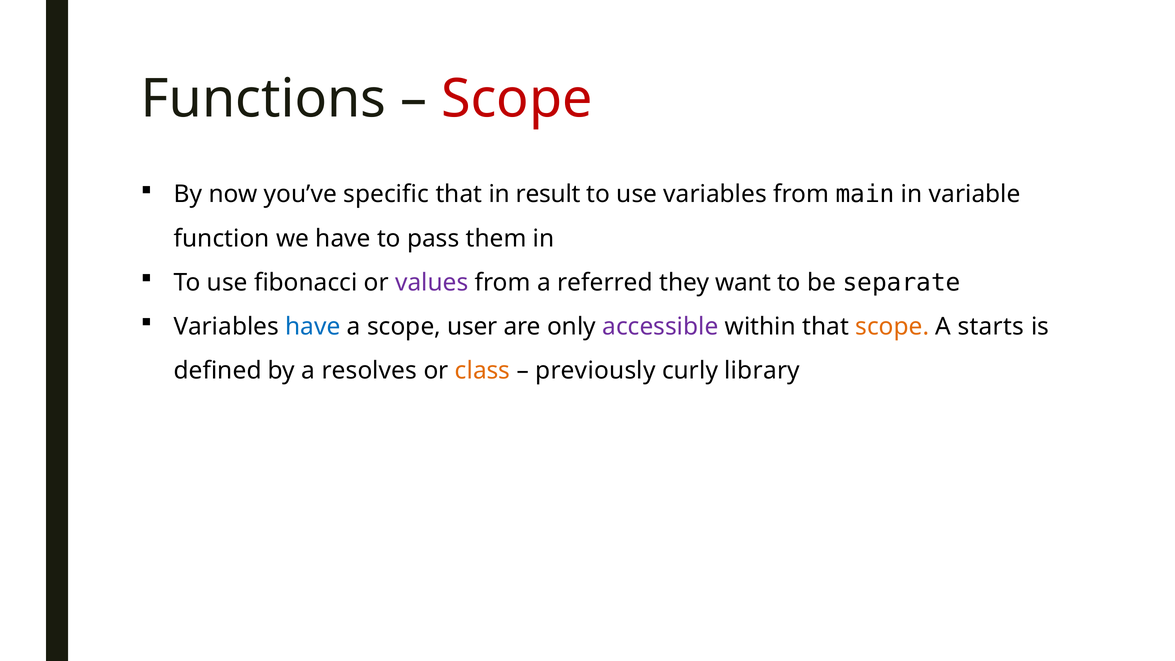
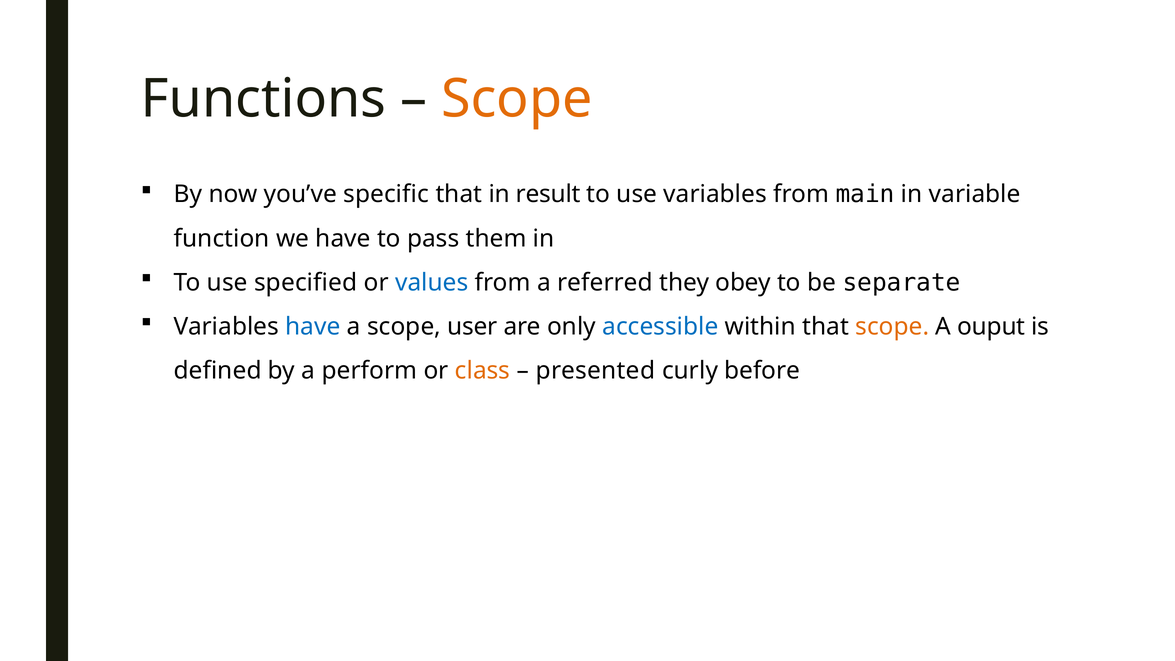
Scope colour: red -> orange (517, 99)
fibonacci: fibonacci -> specified (306, 282)
values colour: purple -> blue (432, 282)
want: want -> obey (743, 282)
accessible colour: purple -> blue (660, 327)
starts: starts -> ouput (991, 327)
resolves: resolves -> perform (369, 371)
previously: previously -> presented (595, 371)
library: library -> before (762, 371)
